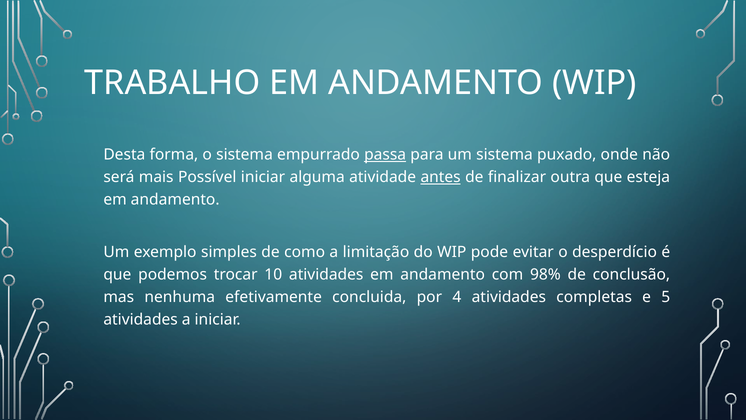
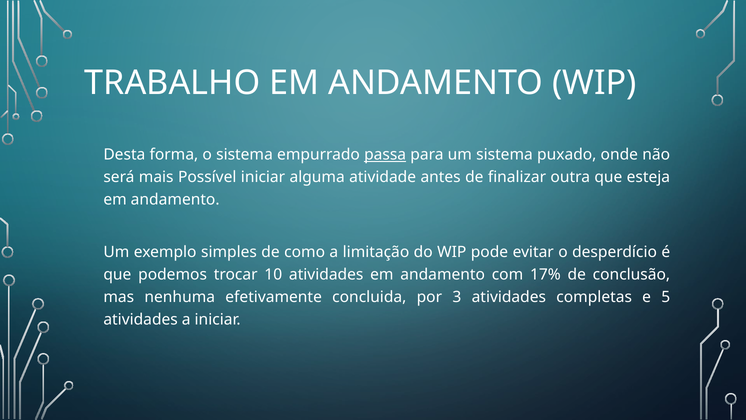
antes underline: present -> none (441, 177)
98%: 98% -> 17% (545, 274)
4: 4 -> 3 (457, 297)
